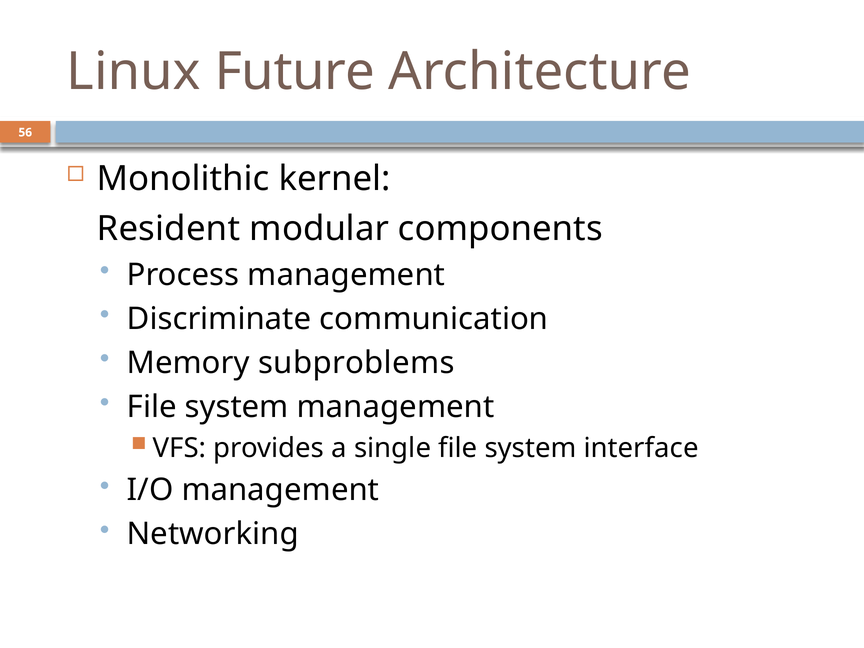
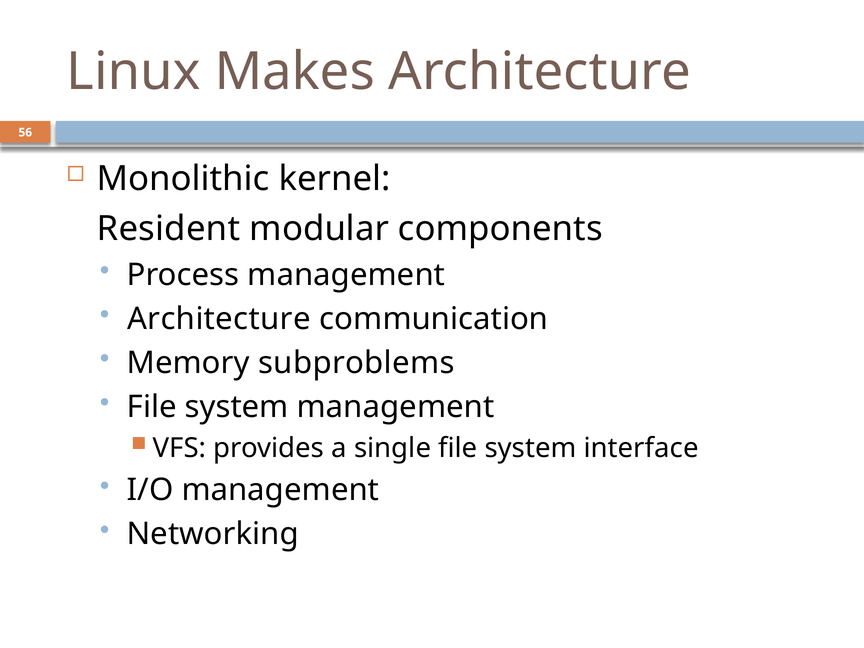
Future: Future -> Makes (295, 72)
Discriminate: Discriminate -> Architecture (219, 319)
